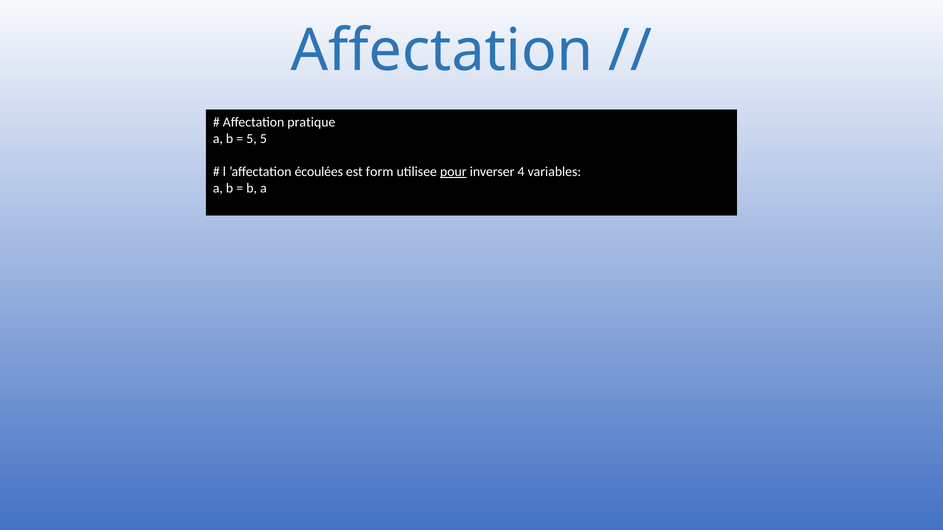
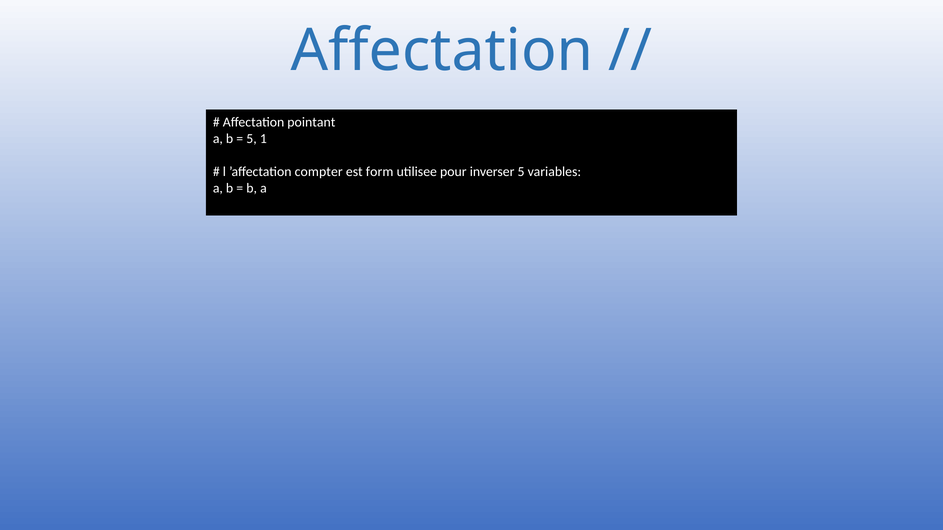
pratique: pratique -> pointant (311, 122)
5 5: 5 -> 1 (263, 139)
écoulées: écoulées -> compter (319, 172)
pour underline: present -> none (453, 172)
inverser 4: 4 -> 5 (521, 172)
